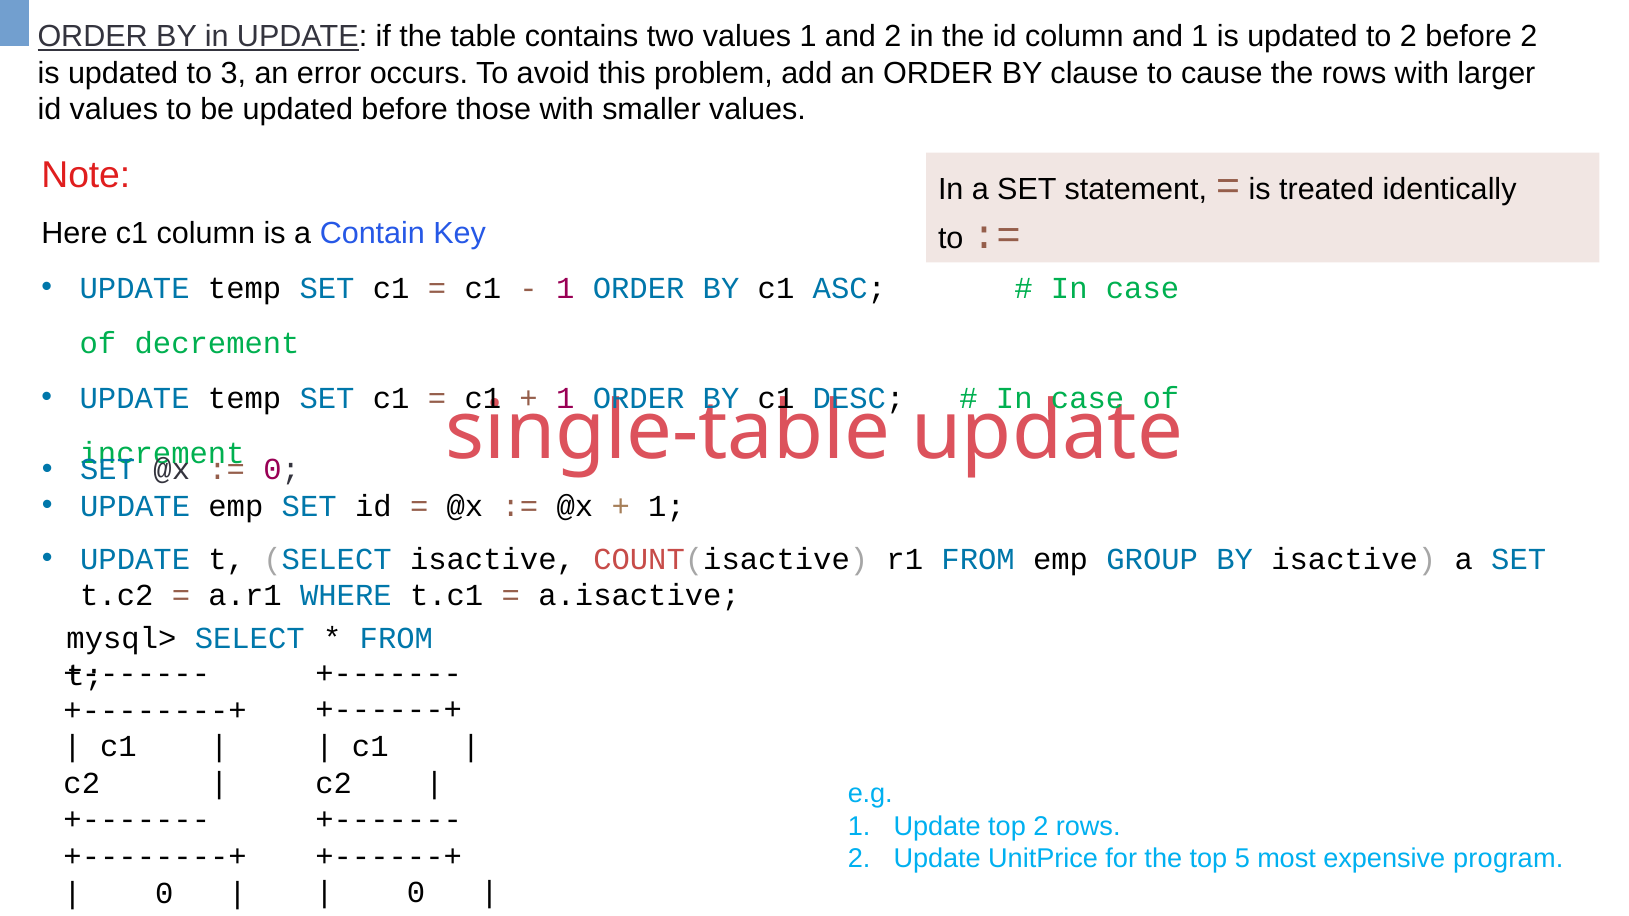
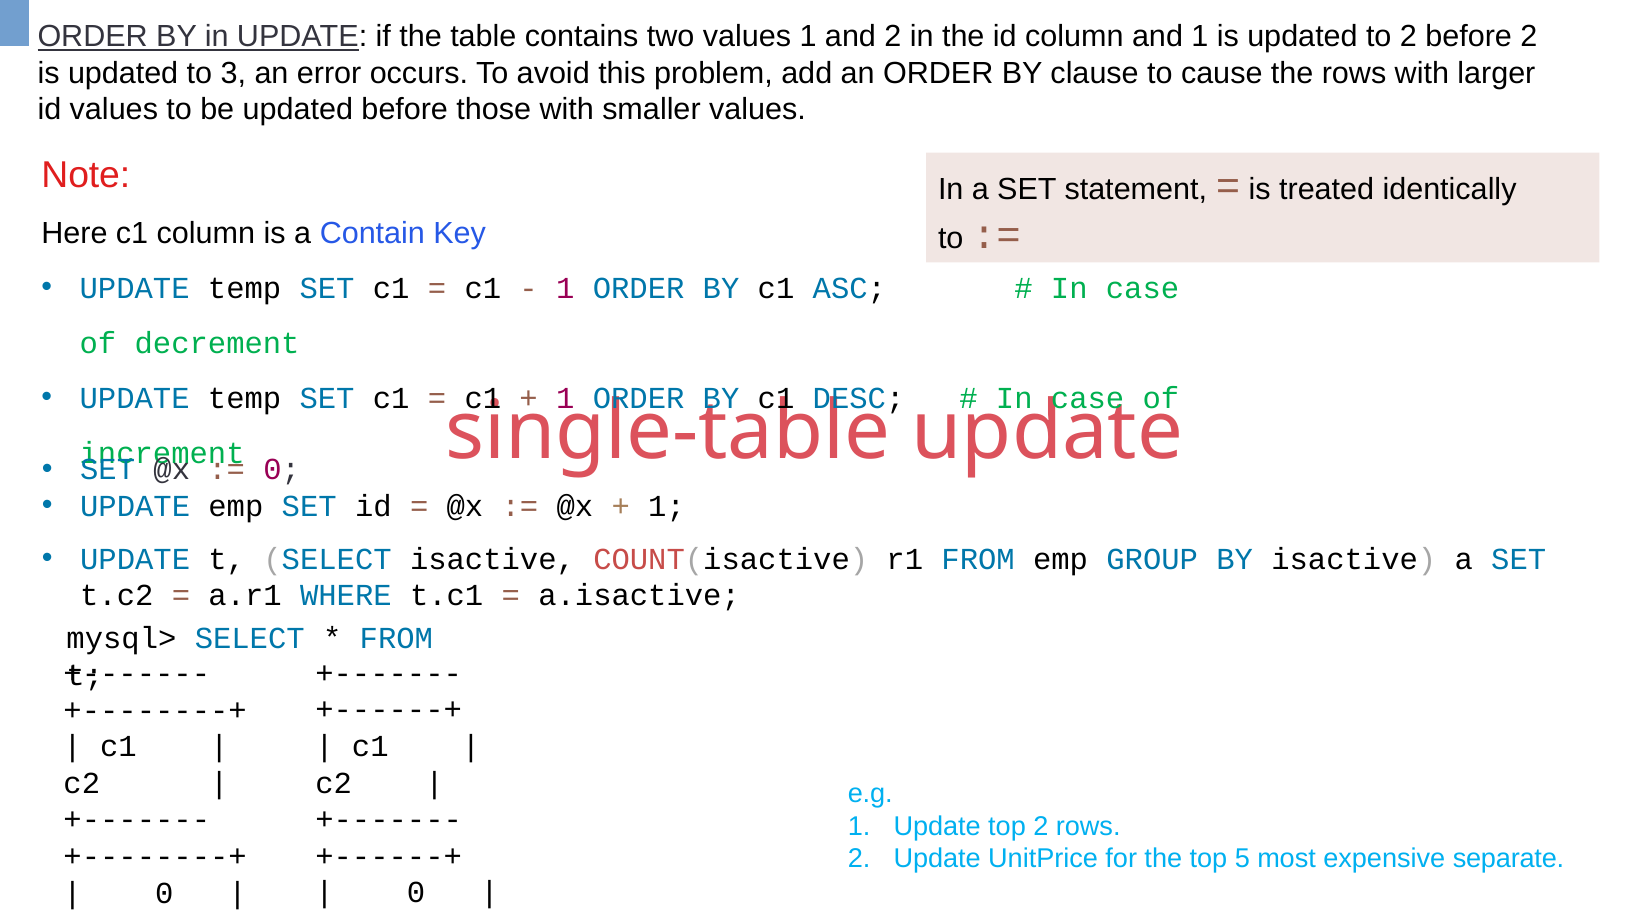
program: program -> separate (1508, 859)
